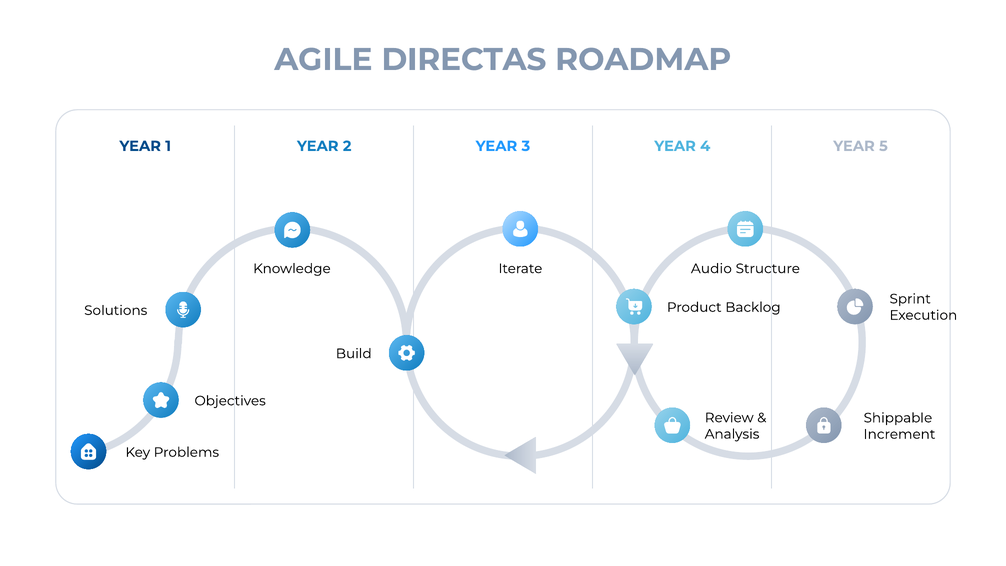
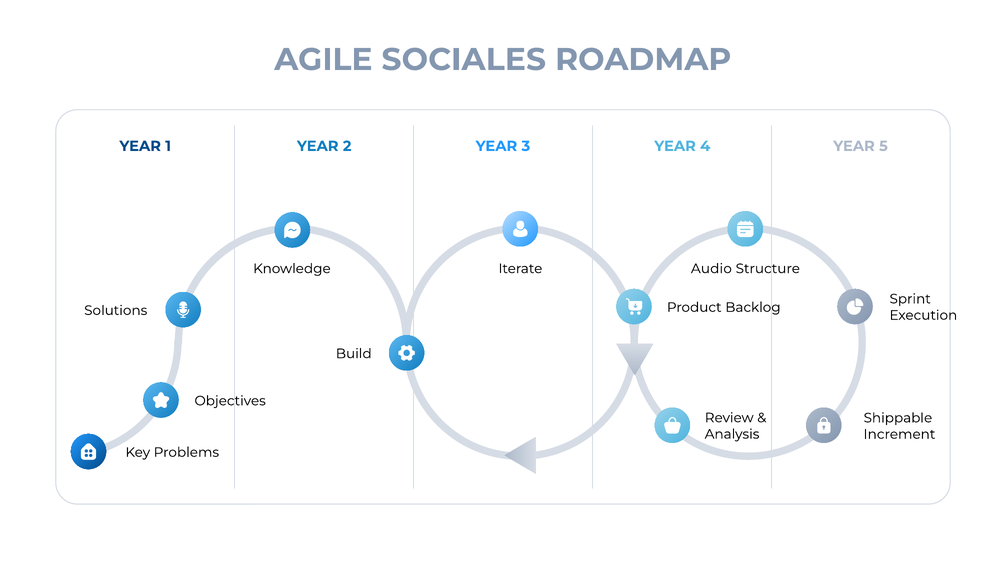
DIRECTAS: DIRECTAS -> SOCIALES (464, 60)
